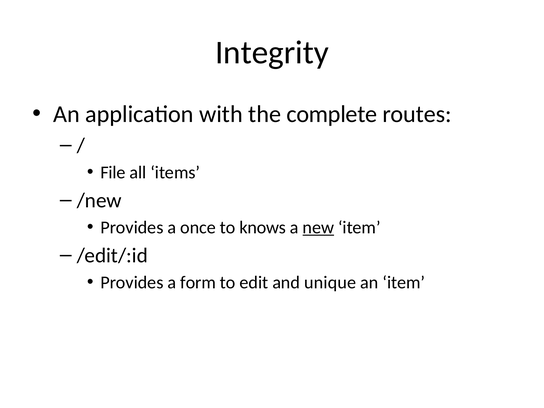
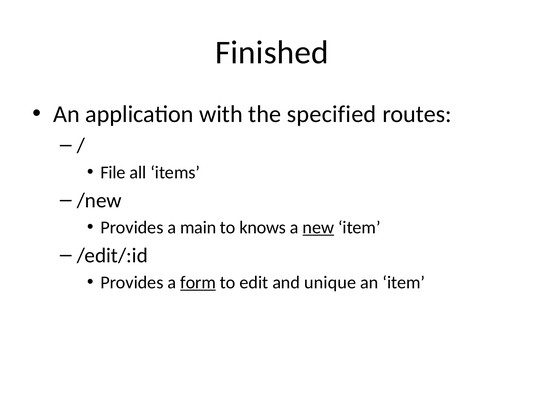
Integrity: Integrity -> Finished (272, 53)
complete: complete -> specified (332, 114)
once: once -> main (198, 227)
form underline: none -> present (198, 282)
